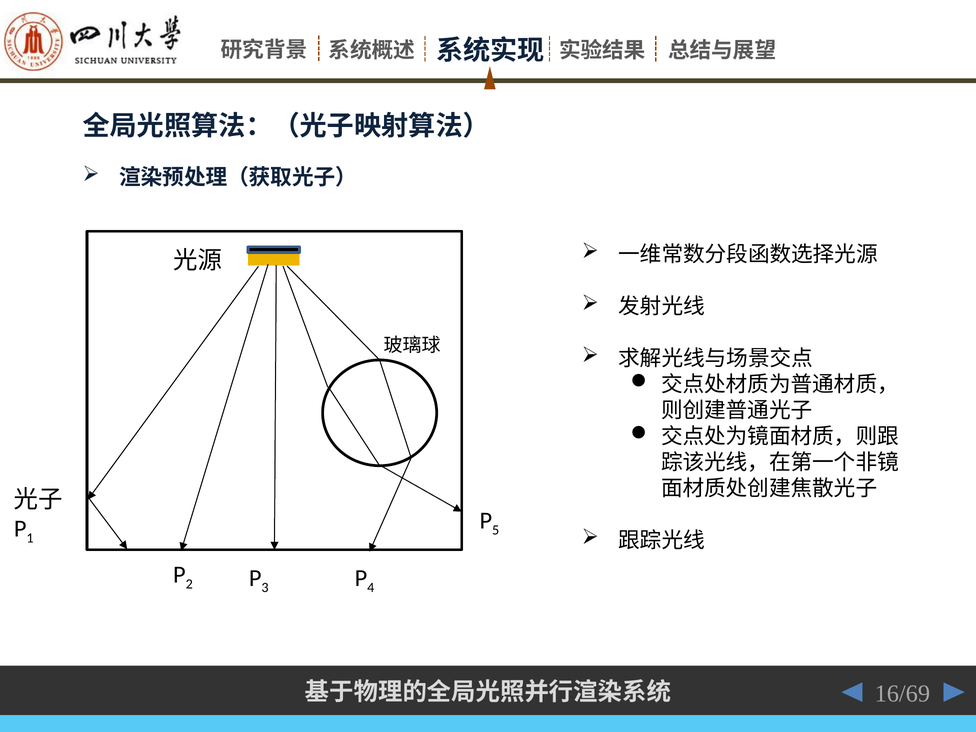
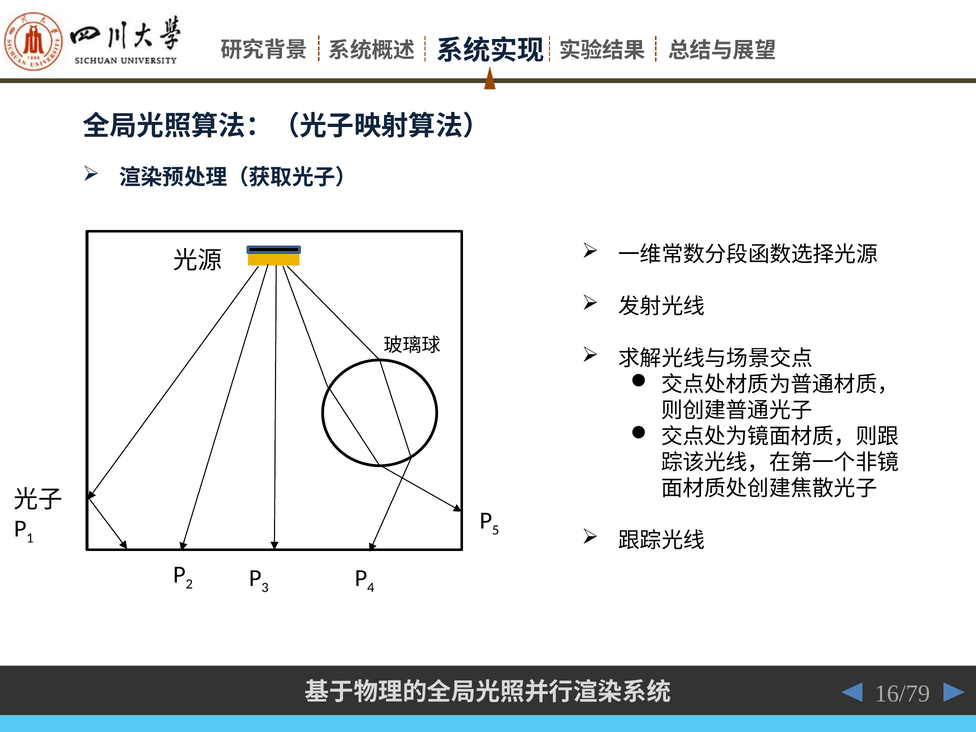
16/69: 16/69 -> 16/79 (902, 694)
